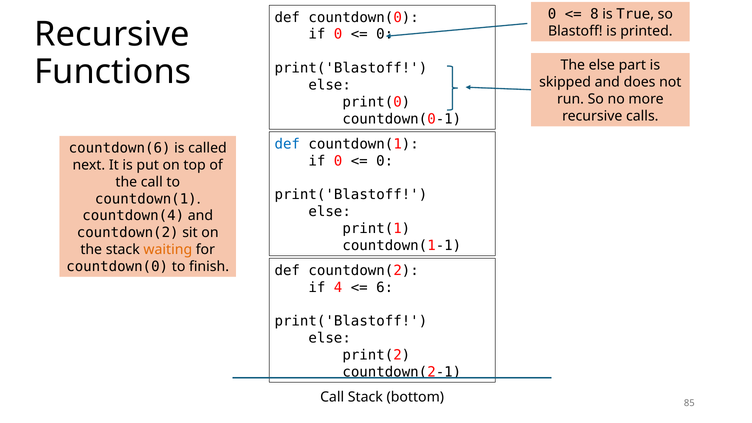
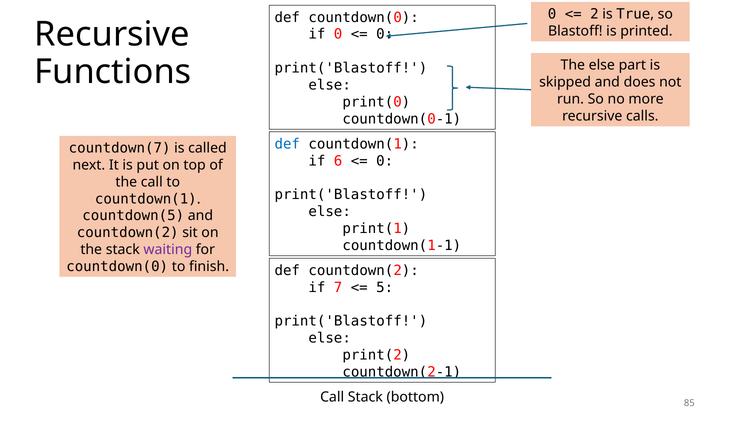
8: 8 -> 2 (594, 14)
countdown(6: countdown(6 -> countdown(7 (120, 148)
0: 0 -> 6 (338, 161)
countdown(4: countdown(4 -> countdown(5 (133, 216)
waiting colour: orange -> purple (168, 250)
4: 4 -> 7 (338, 287)
6: 6 -> 5 (385, 287)
